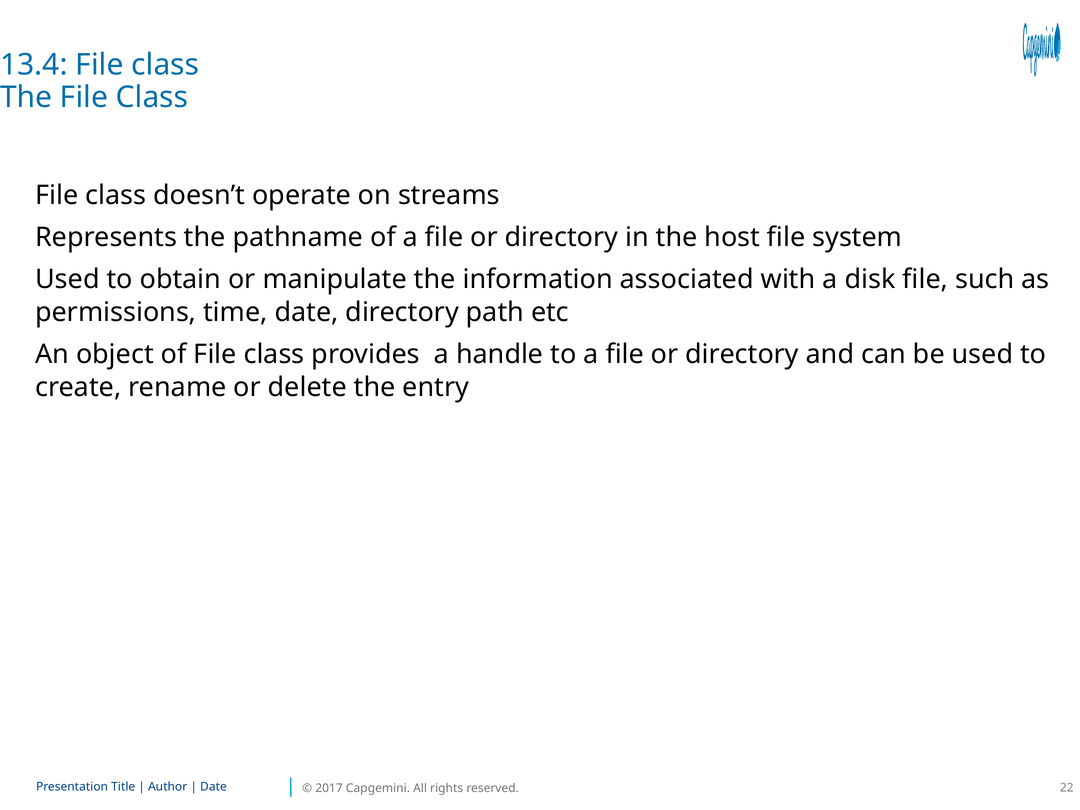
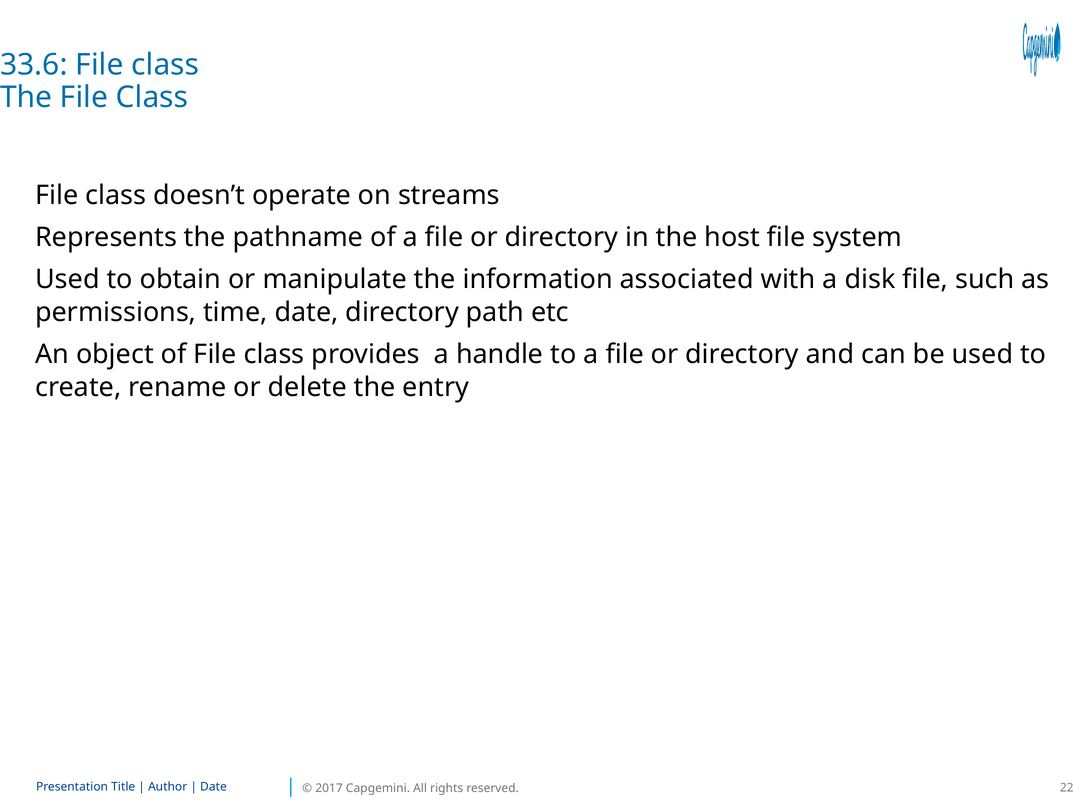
13.4: 13.4 -> 33.6 (34, 65)
